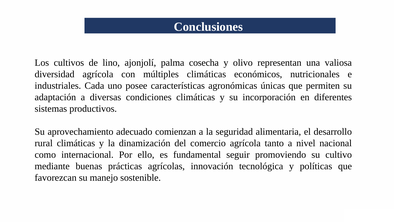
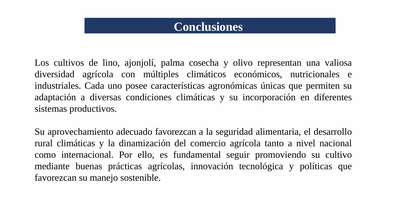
múltiples climáticas: climáticas -> climáticos (206, 74)
adecuado comienzan: comienzan -> favorezcan (176, 131)
